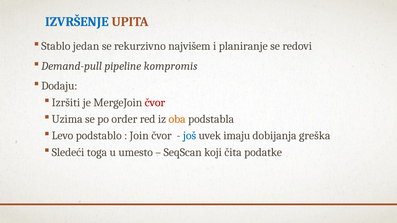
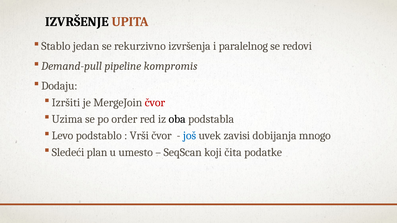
IZVRŠENJE colour: blue -> black (77, 22)
najvišem: najvišem -> izvršenja (189, 46)
planiranje: planiranje -> paralelnog (243, 46)
oba colour: orange -> black (177, 119)
Join: Join -> Vrši (139, 136)
imaju: imaju -> zavisi (237, 136)
greška: greška -> mnogo (315, 136)
toga: toga -> plan (97, 152)
